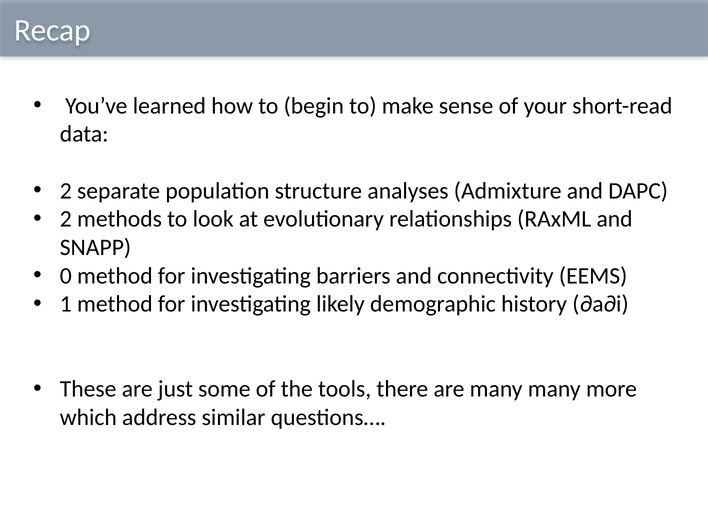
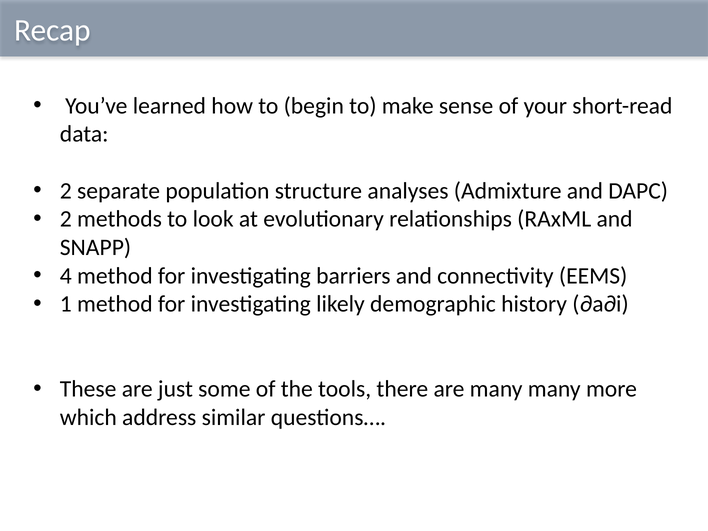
0: 0 -> 4 (66, 276)
